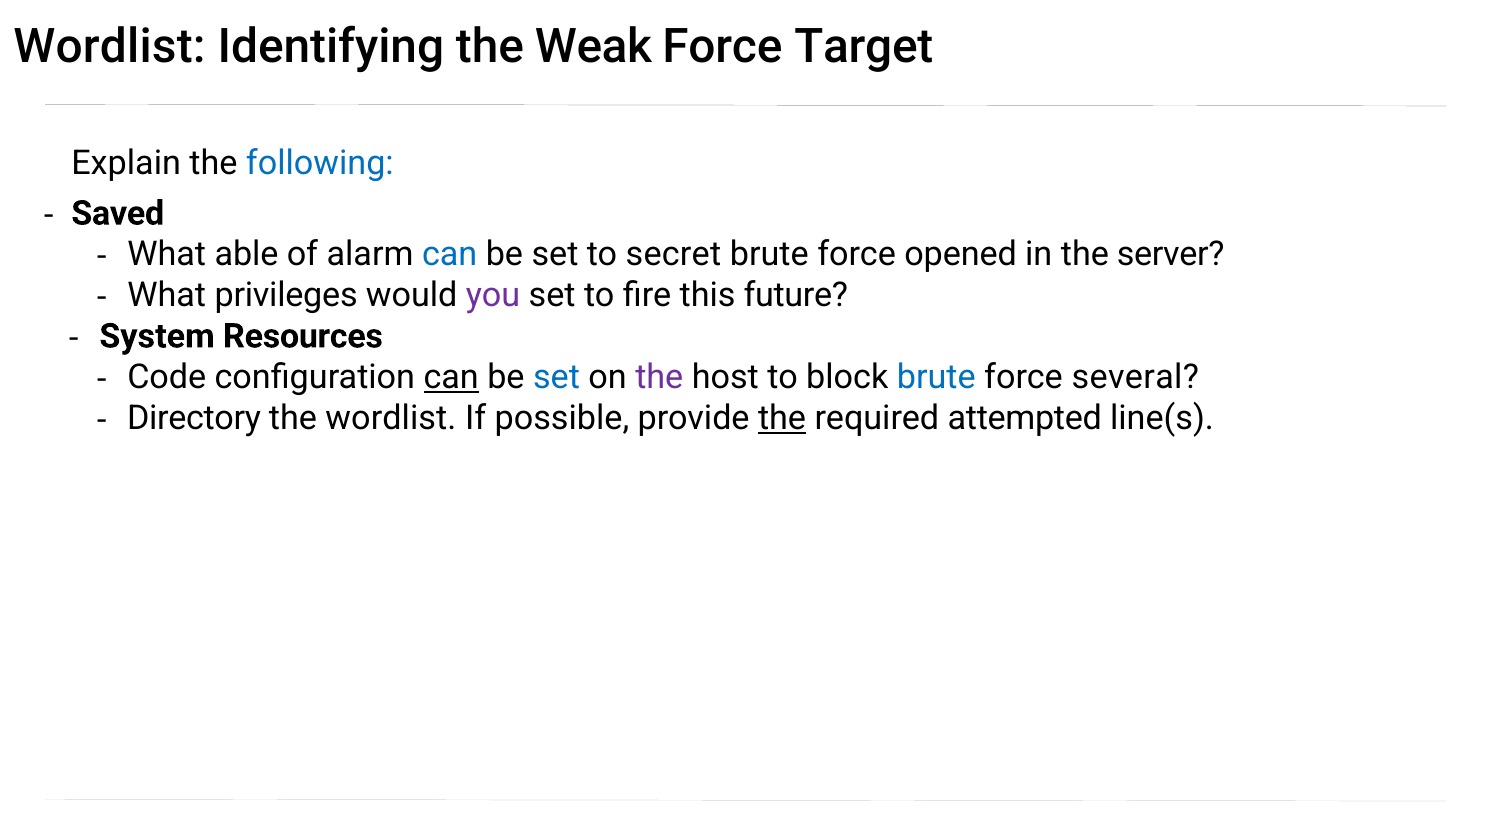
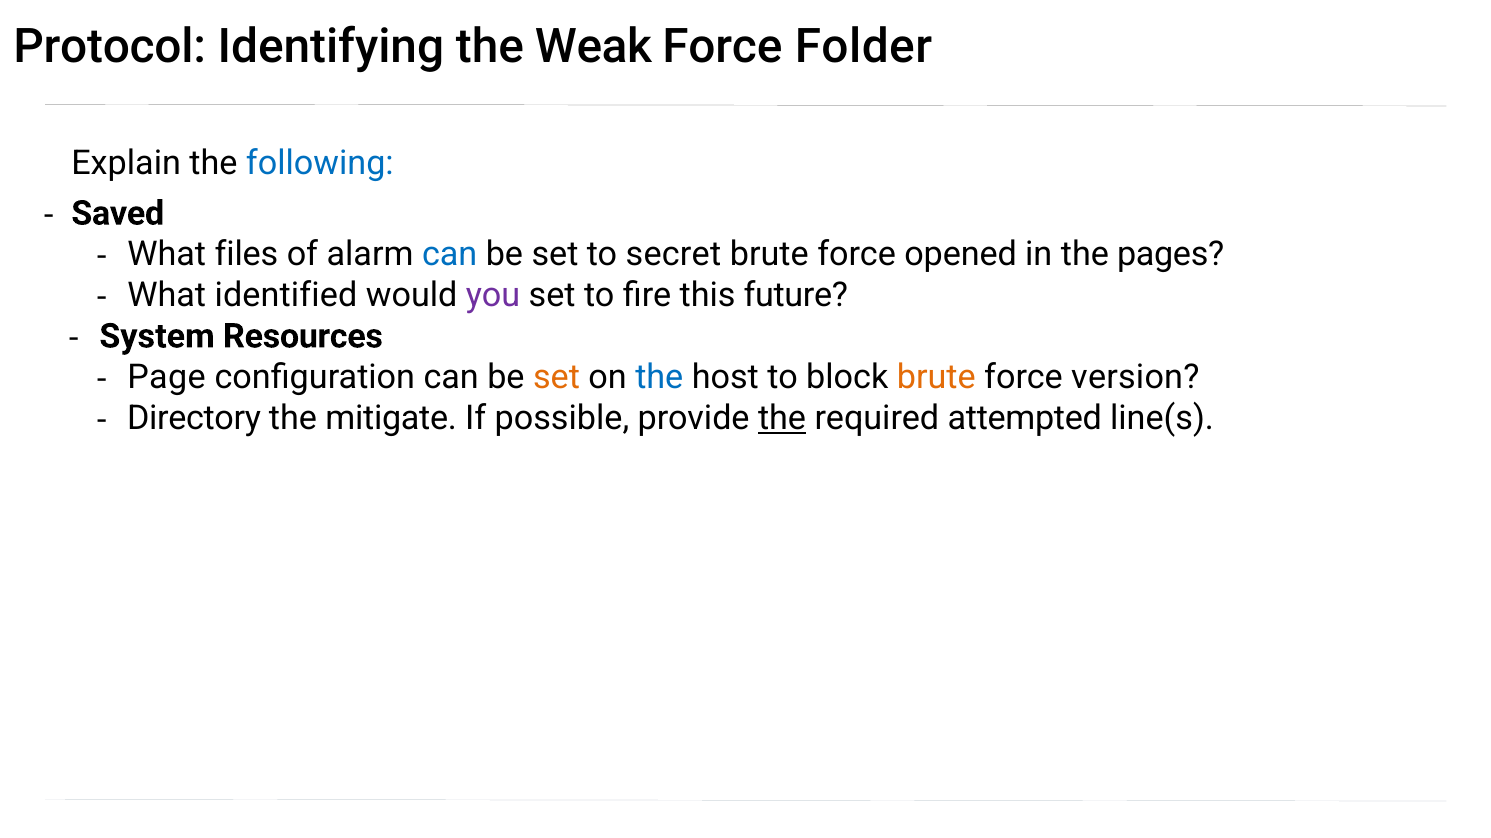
Wordlist: Wordlist -> Protocol (110, 47)
Target: Target -> Folder (863, 47)
able: able -> files (246, 255)
server: server -> pages (1171, 255)
privileges: privileges -> identified (286, 296)
Code: Code -> Page (167, 377)
can underline: present -> none (451, 377)
set colour: blue -> orange (556, 377)
the colour: purple -> blue (659, 377)
brute colour: blue -> orange (936, 377)
several: several -> version (1135, 377)
the wordlist: wordlist -> mitigate (391, 418)
